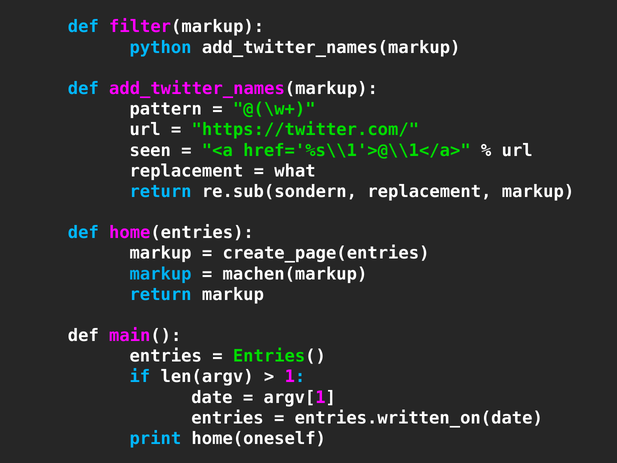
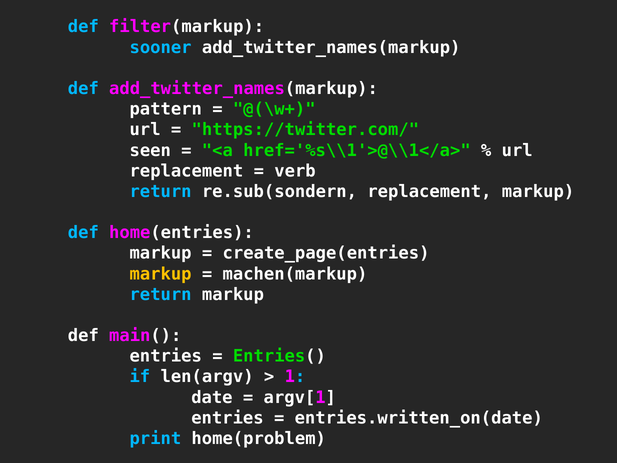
python: python -> sooner (161, 47)
what: what -> verb (295, 171)
markup colour: light blue -> yellow (161, 274)
home(oneself: home(oneself -> home(problem (259, 438)
